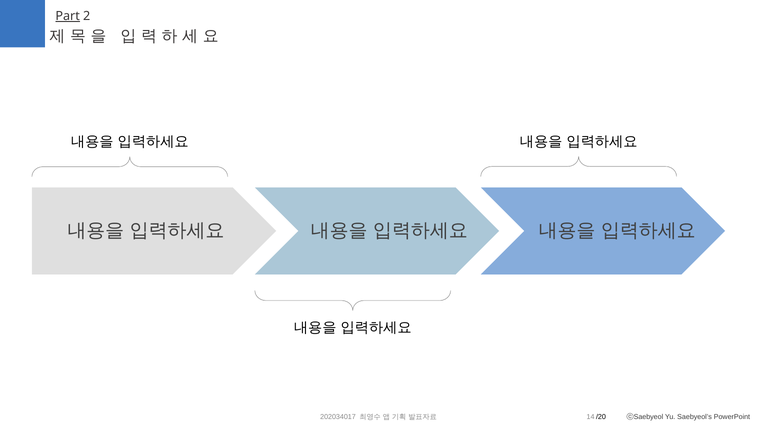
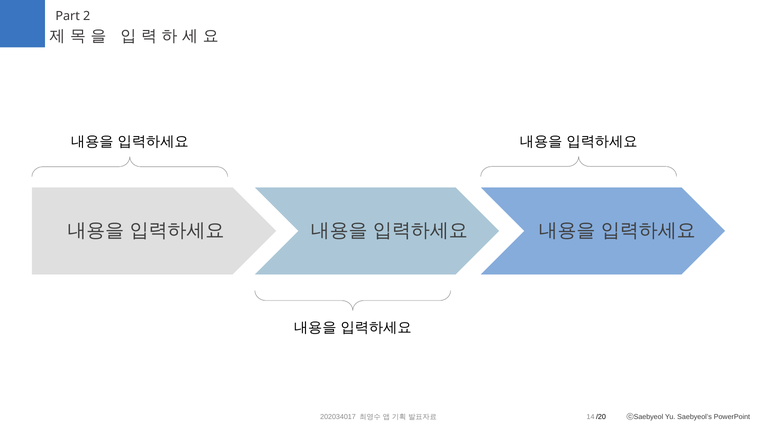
Part underline: present -> none (68, 16)
